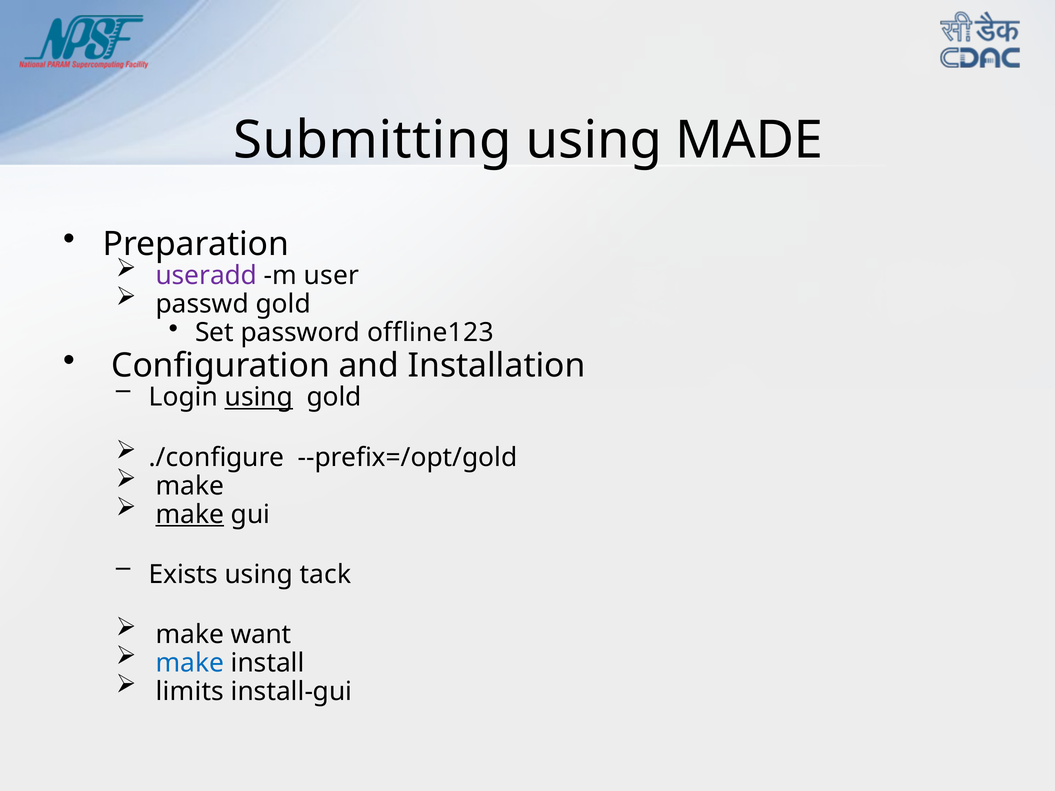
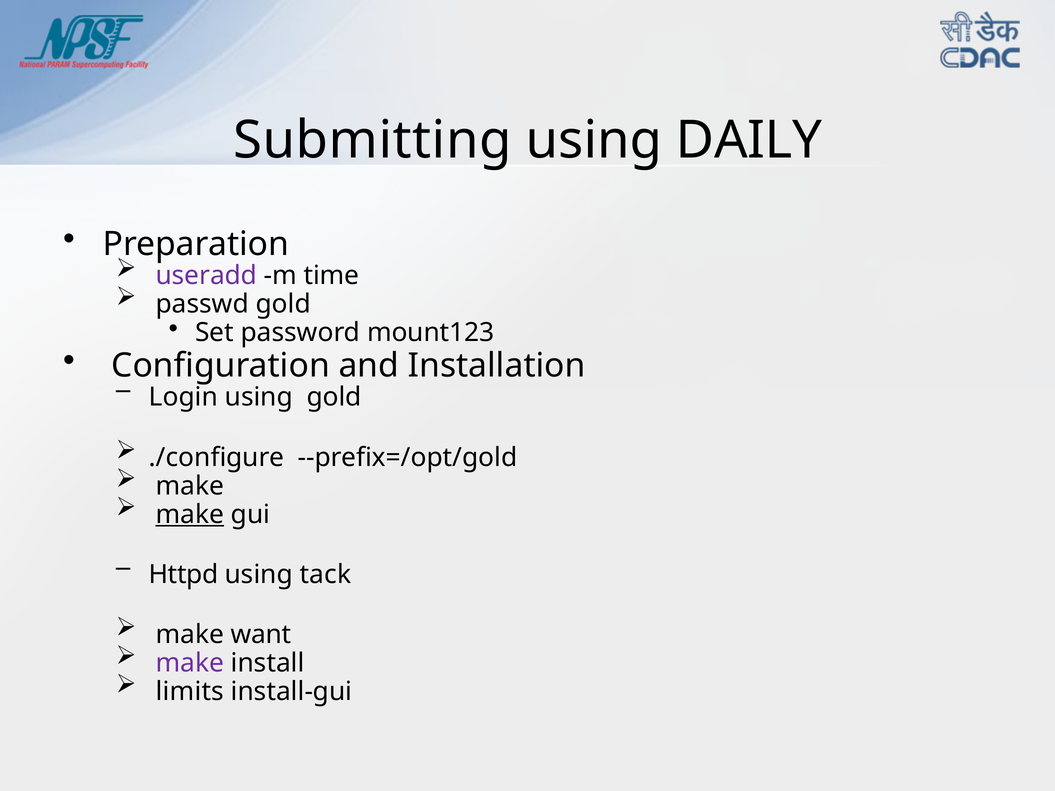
MADE: MADE -> DAILY (749, 140)
user: user -> time (332, 276)
offline123: offline123 -> mount123 (431, 333)
using underline: present -> none (259, 397)
Exists: Exists -> Httpd (183, 575)
make colour: blue -> purple (190, 663)
